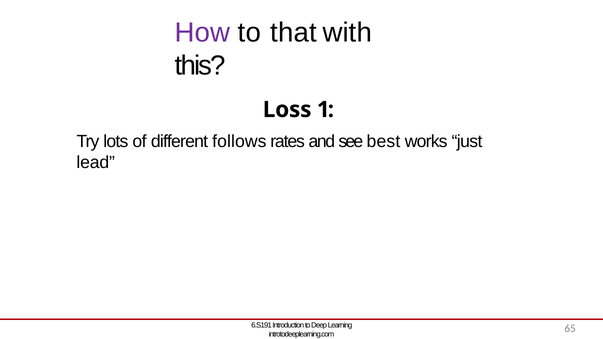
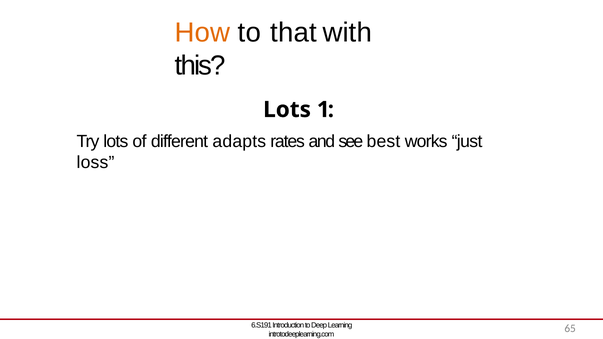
How colour: purple -> orange (203, 32)
Loss: Loss -> Lots (287, 110)
follows: follows -> adapts (239, 141)
lead: lead -> loss (95, 163)
